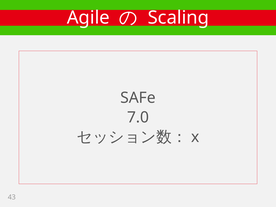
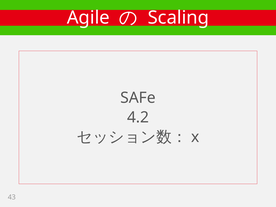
7.0: 7.0 -> 4.2 (138, 117)
